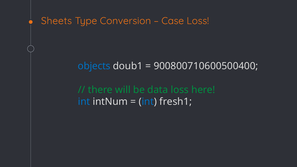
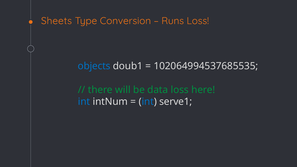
Case: Case -> Runs (173, 21)
900800710600500400: 900800710600500400 -> 102064994537685535 (206, 66)
fresh1: fresh1 -> serve1 (176, 102)
